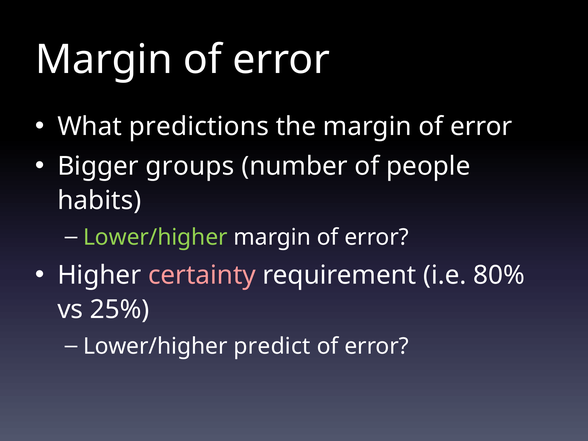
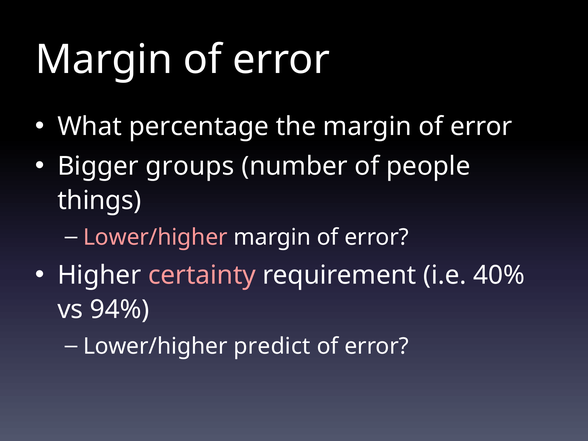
predictions: predictions -> percentage (199, 126)
habits: habits -> things (99, 201)
Lower/higher colour: light green -> pink (155, 237)
80%: 80% -> 40% (499, 275)
25%: 25% -> 94% (120, 310)
